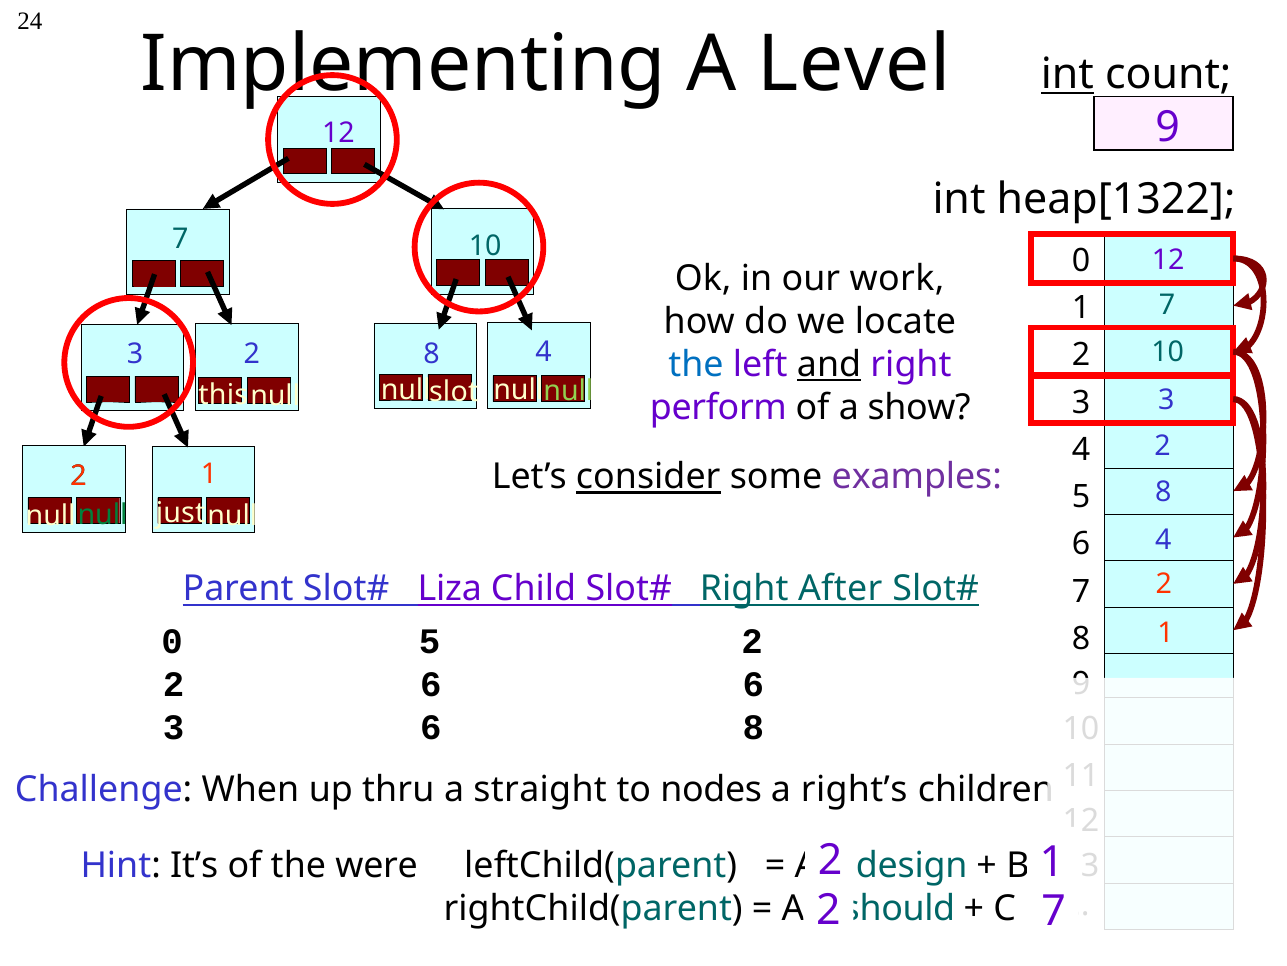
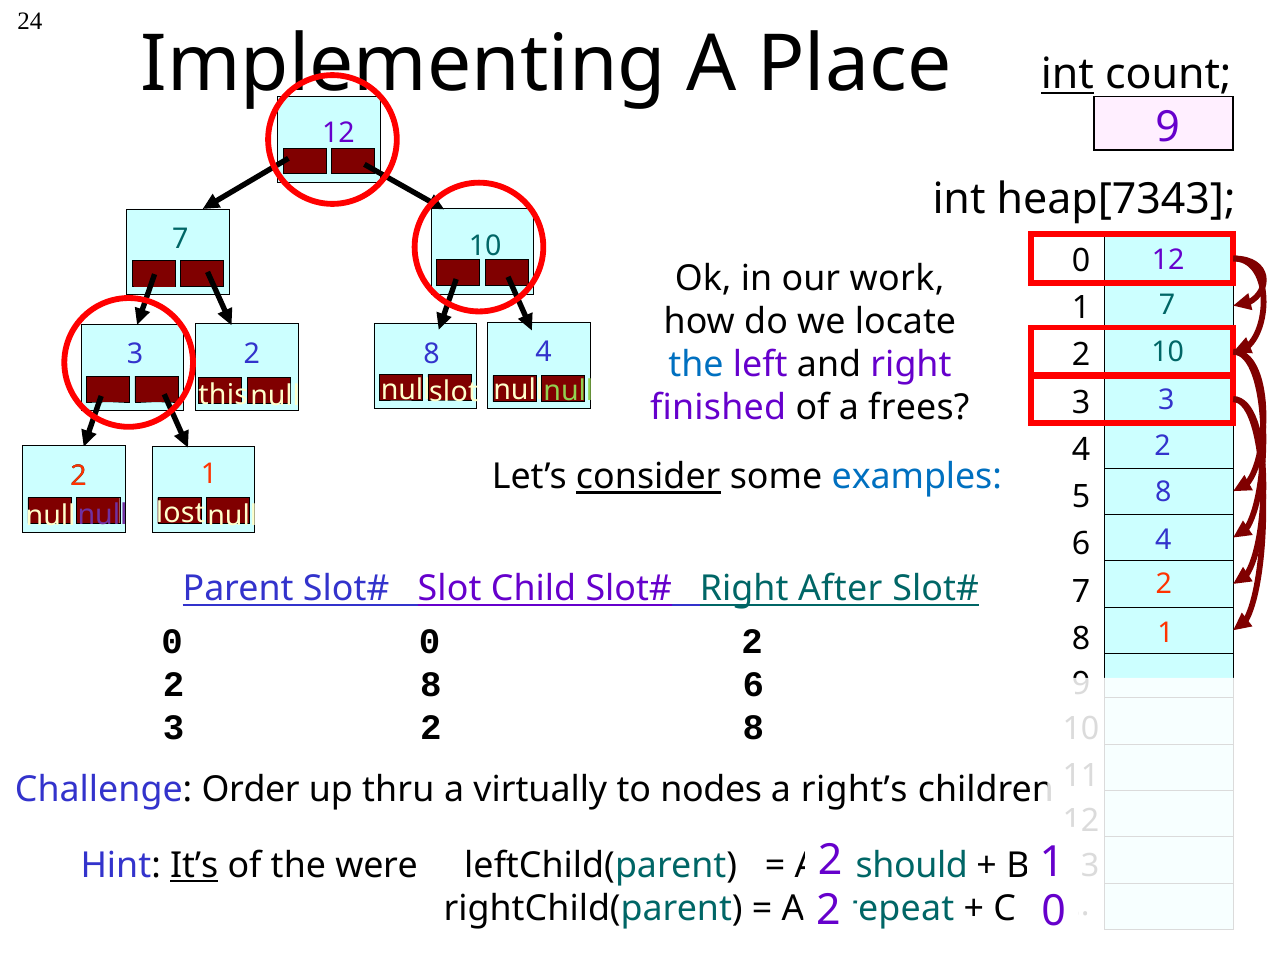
Level: Level -> Place (855, 64)
heap[1322: heap[1322 -> heap[7343 (1116, 200)
and underline: present -> none (829, 365)
perform: perform -> finished (718, 407)
show: show -> frees (919, 407)
examples colour: purple -> blue (917, 477)
just: just -> lost (181, 513)
null colour: green -> purple (103, 515)
Liza: Liza -> Slot (450, 588)
0 5: 5 -> 0 (430, 641)
6: 6 -> 8 (431, 685)
6: 6 -> 2 (431, 727)
When: When -> Order (251, 790)
straight: straight -> virtually (540, 790)
It’s underline: none -> present (194, 865)
design: design -> should (912, 865)
7: 7 -> 0 (1054, 911)
should: should -> repeat (899, 907)
